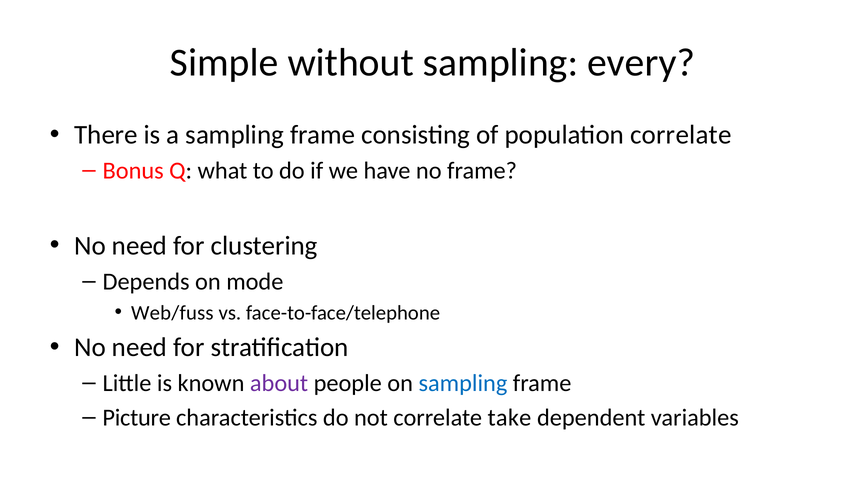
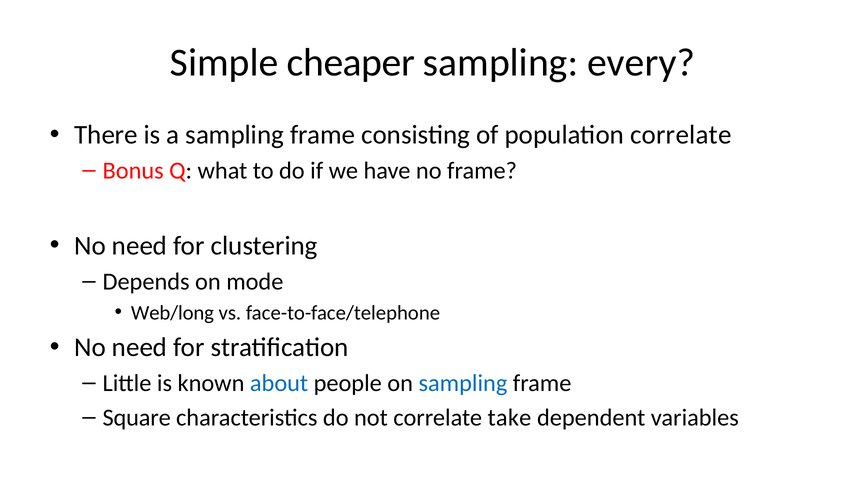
without: without -> cheaper (351, 63)
Web/fuss: Web/fuss -> Web/long (172, 313)
about colour: purple -> blue (279, 383)
Picture: Picture -> Square (137, 418)
